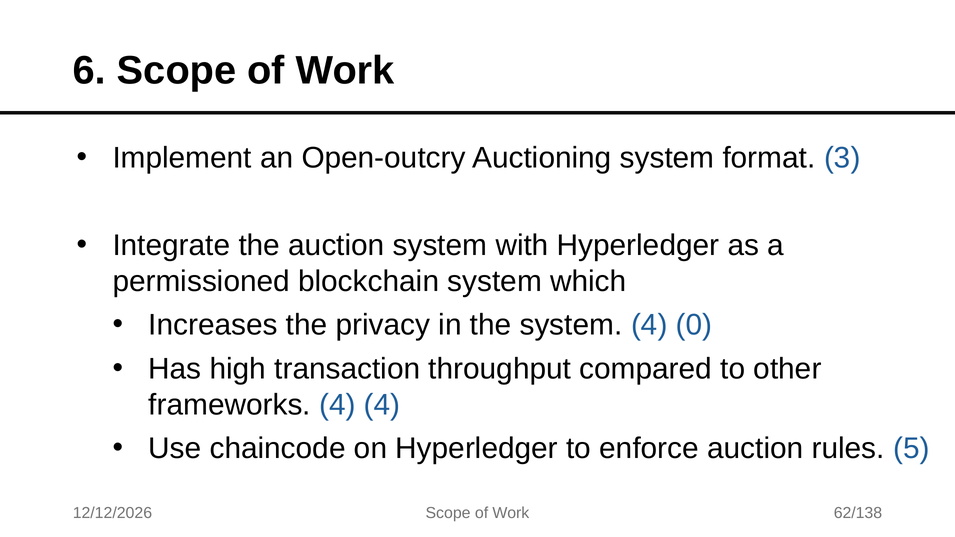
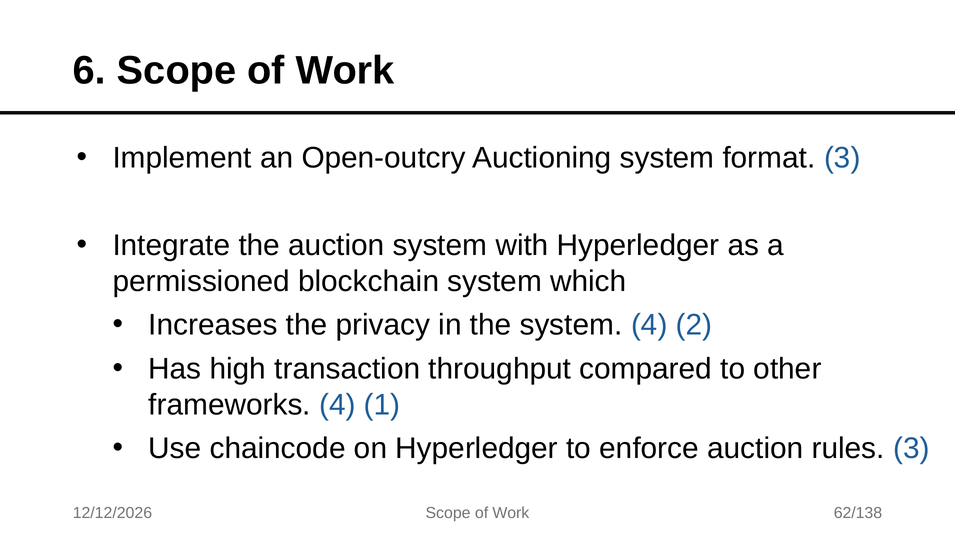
0: 0 -> 2 (694, 325)
4 4: 4 -> 1 (382, 405)
rules 5: 5 -> 3 (911, 449)
